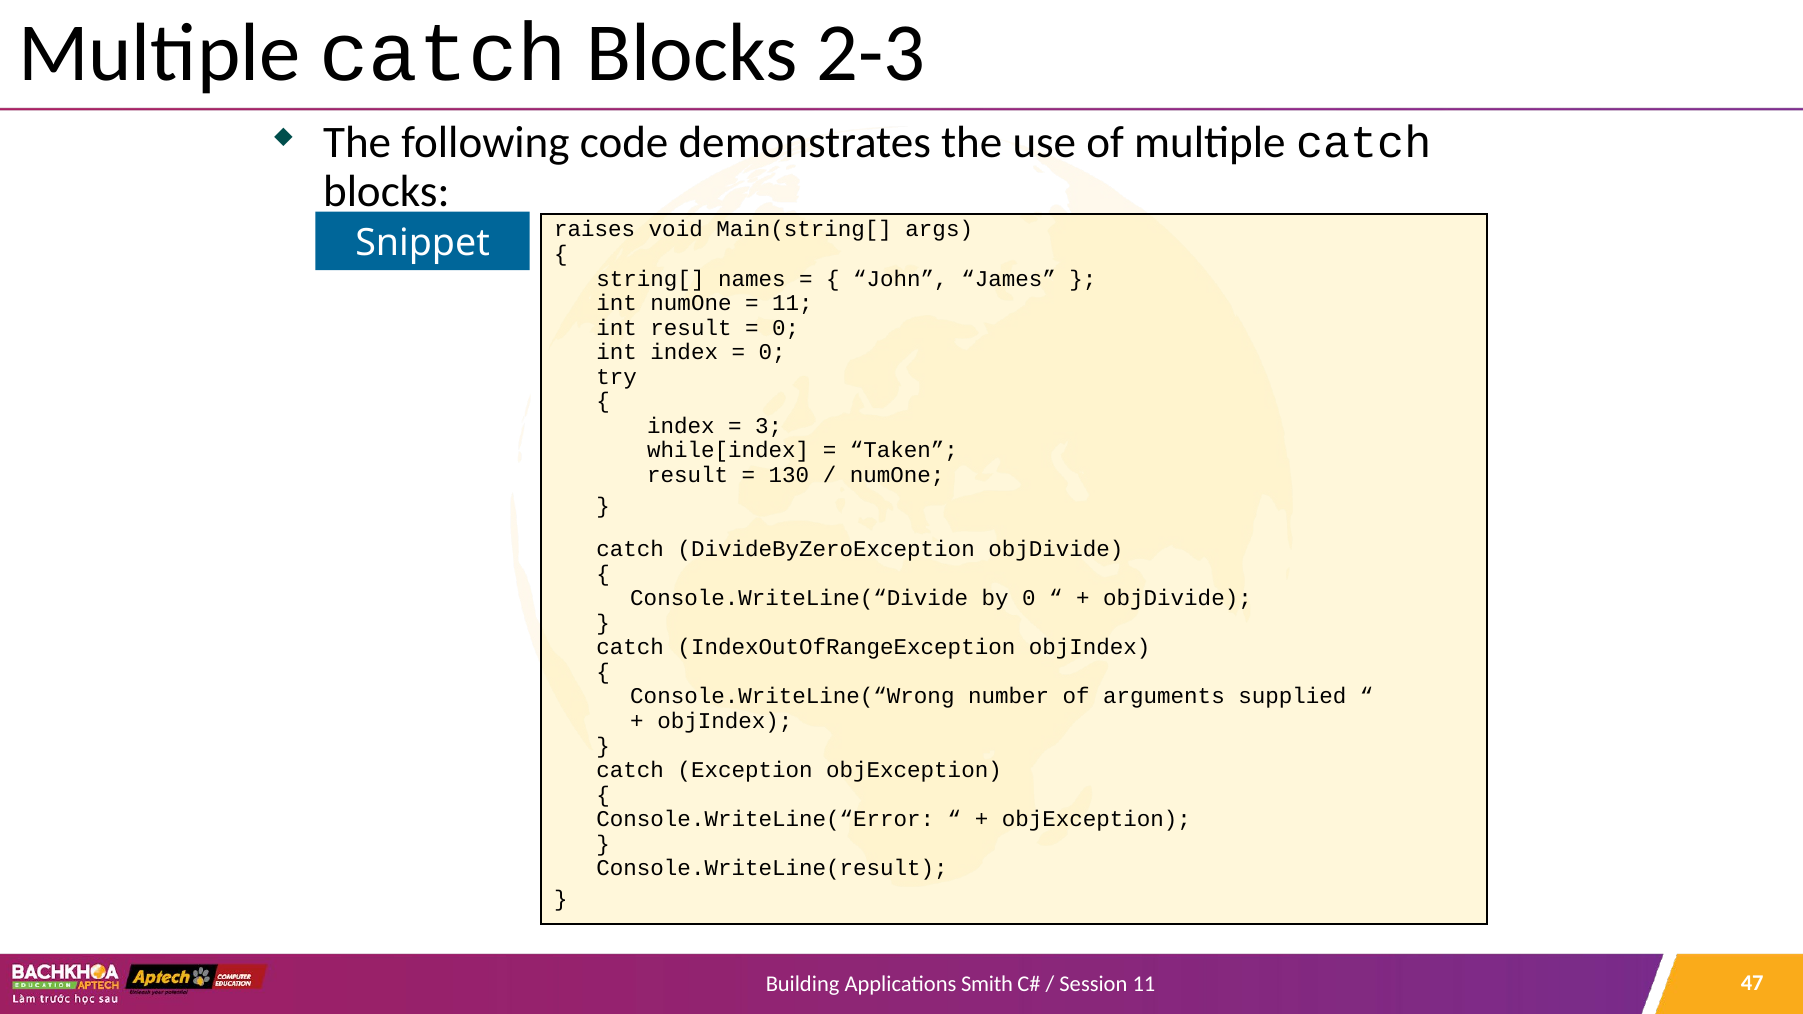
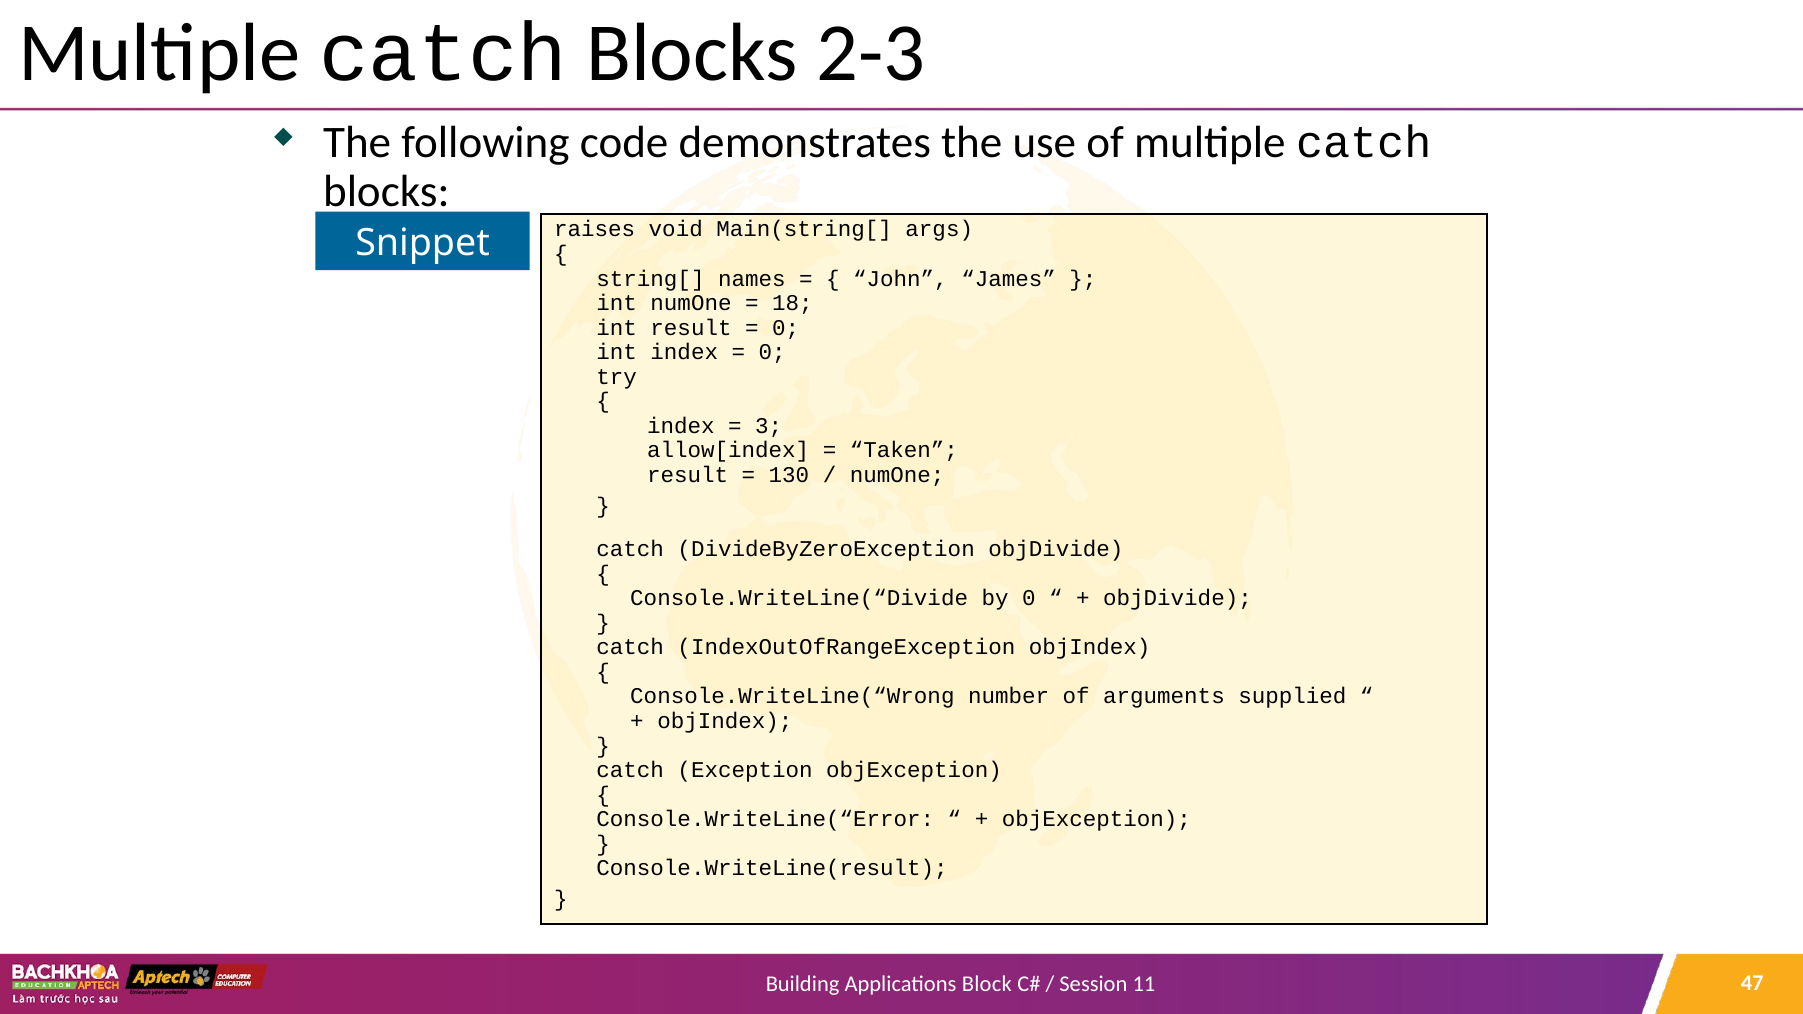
11: 11 -> 18 (792, 303)
while[index: while[index -> allow[index (728, 450)
Smith: Smith -> Block (987, 985)
